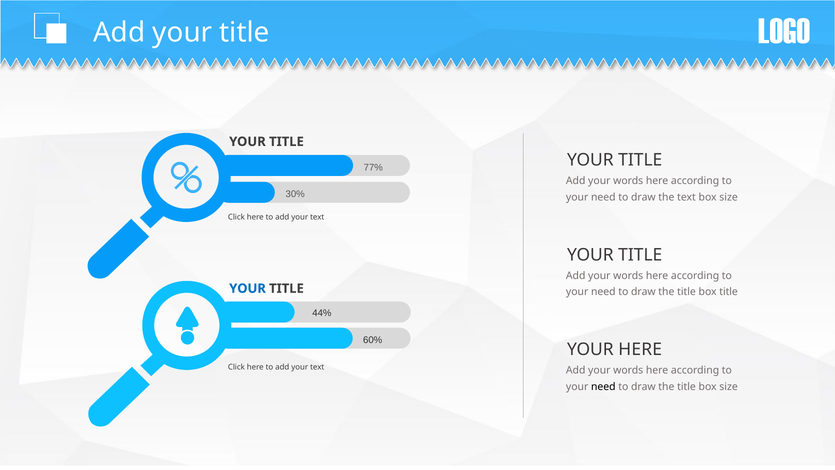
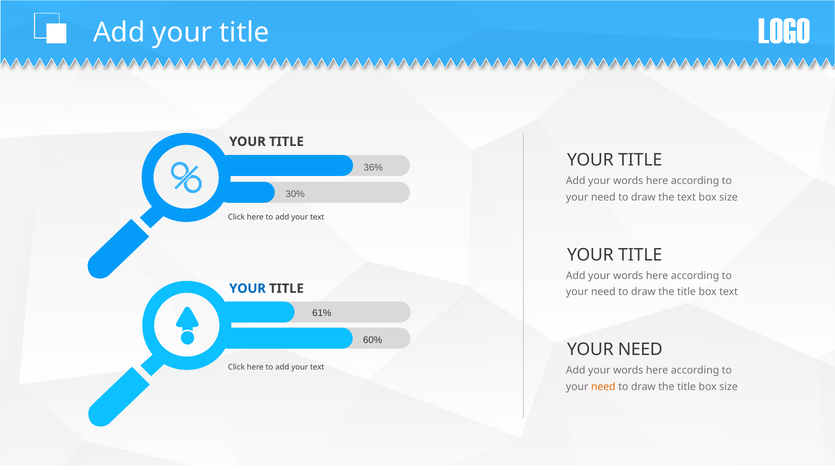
77%: 77% -> 36% (373, 167)
box title: title -> text (729, 292)
44%: 44% -> 61% (322, 313)
HERE: HERE -> NEED (640, 349)
need colour: black -> orange (603, 386)
